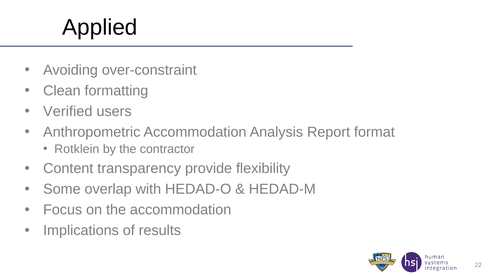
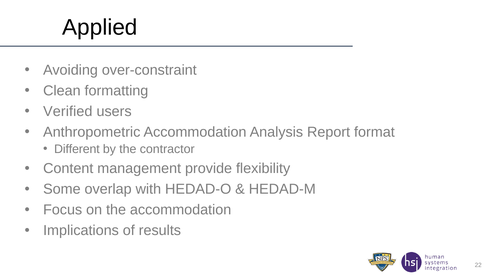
Rotklein: Rotklein -> Different (77, 149)
transparency: transparency -> management (139, 169)
